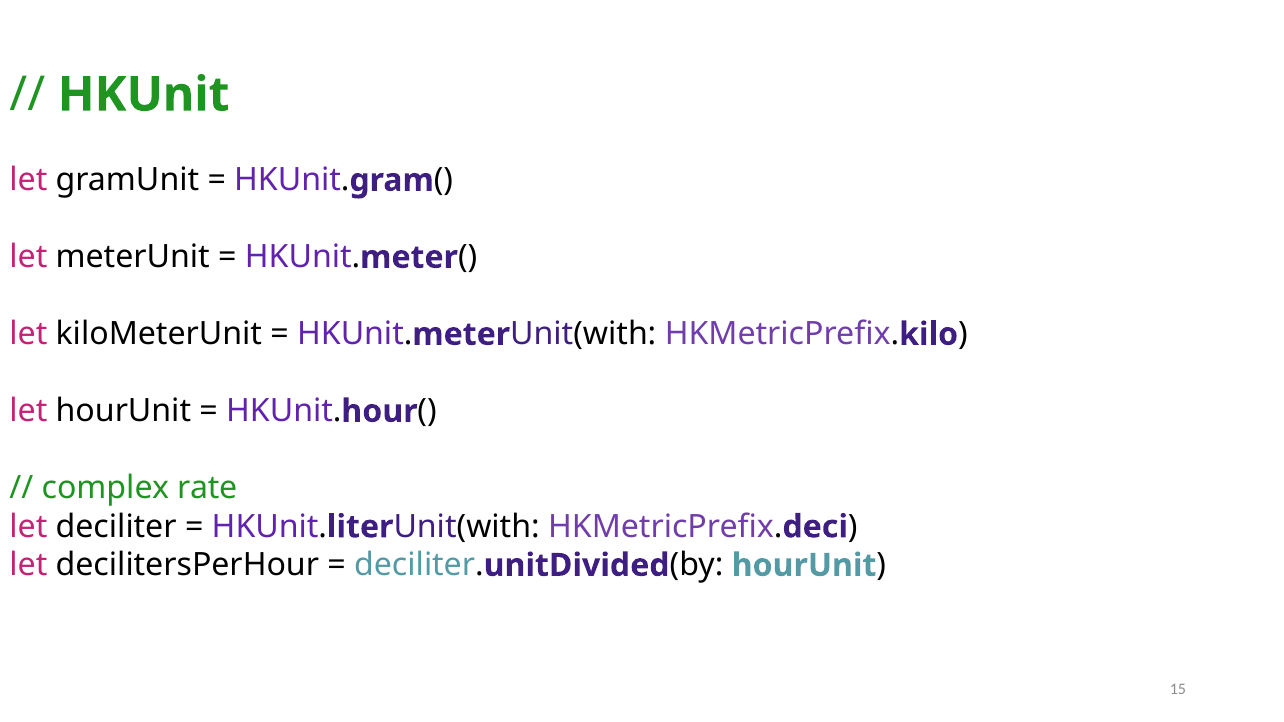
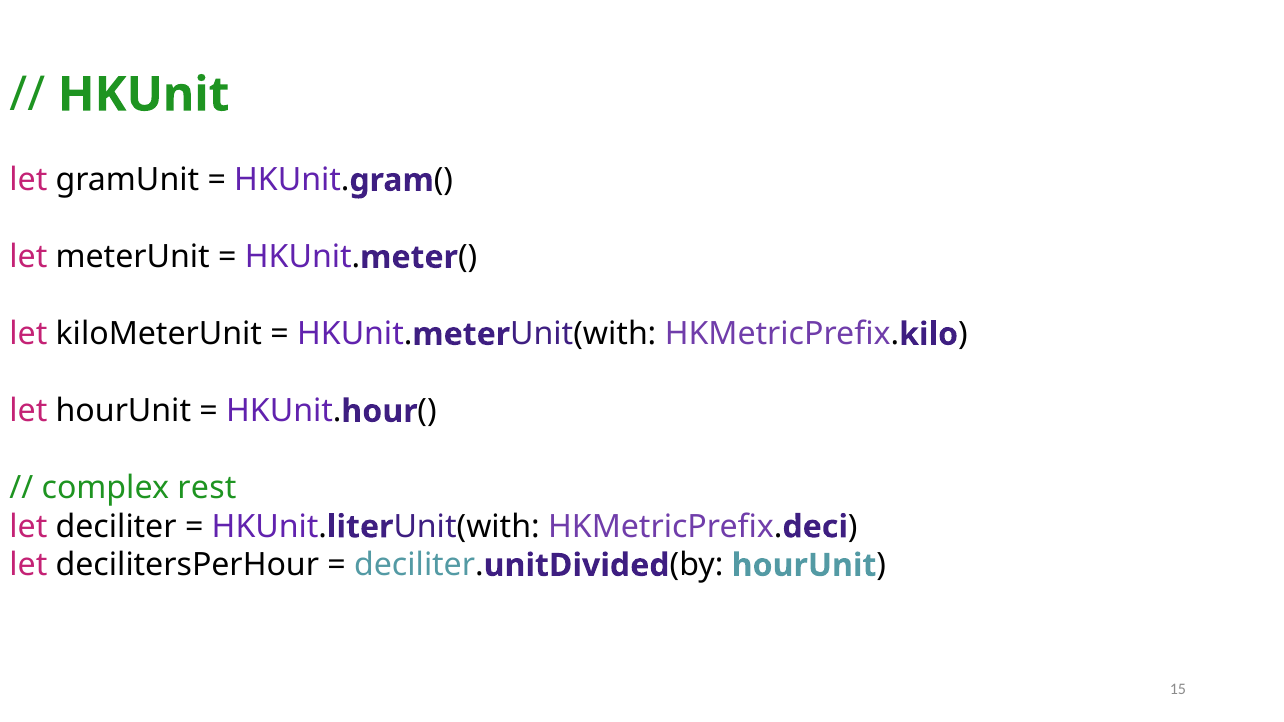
rate: rate -> rest (207, 488)
